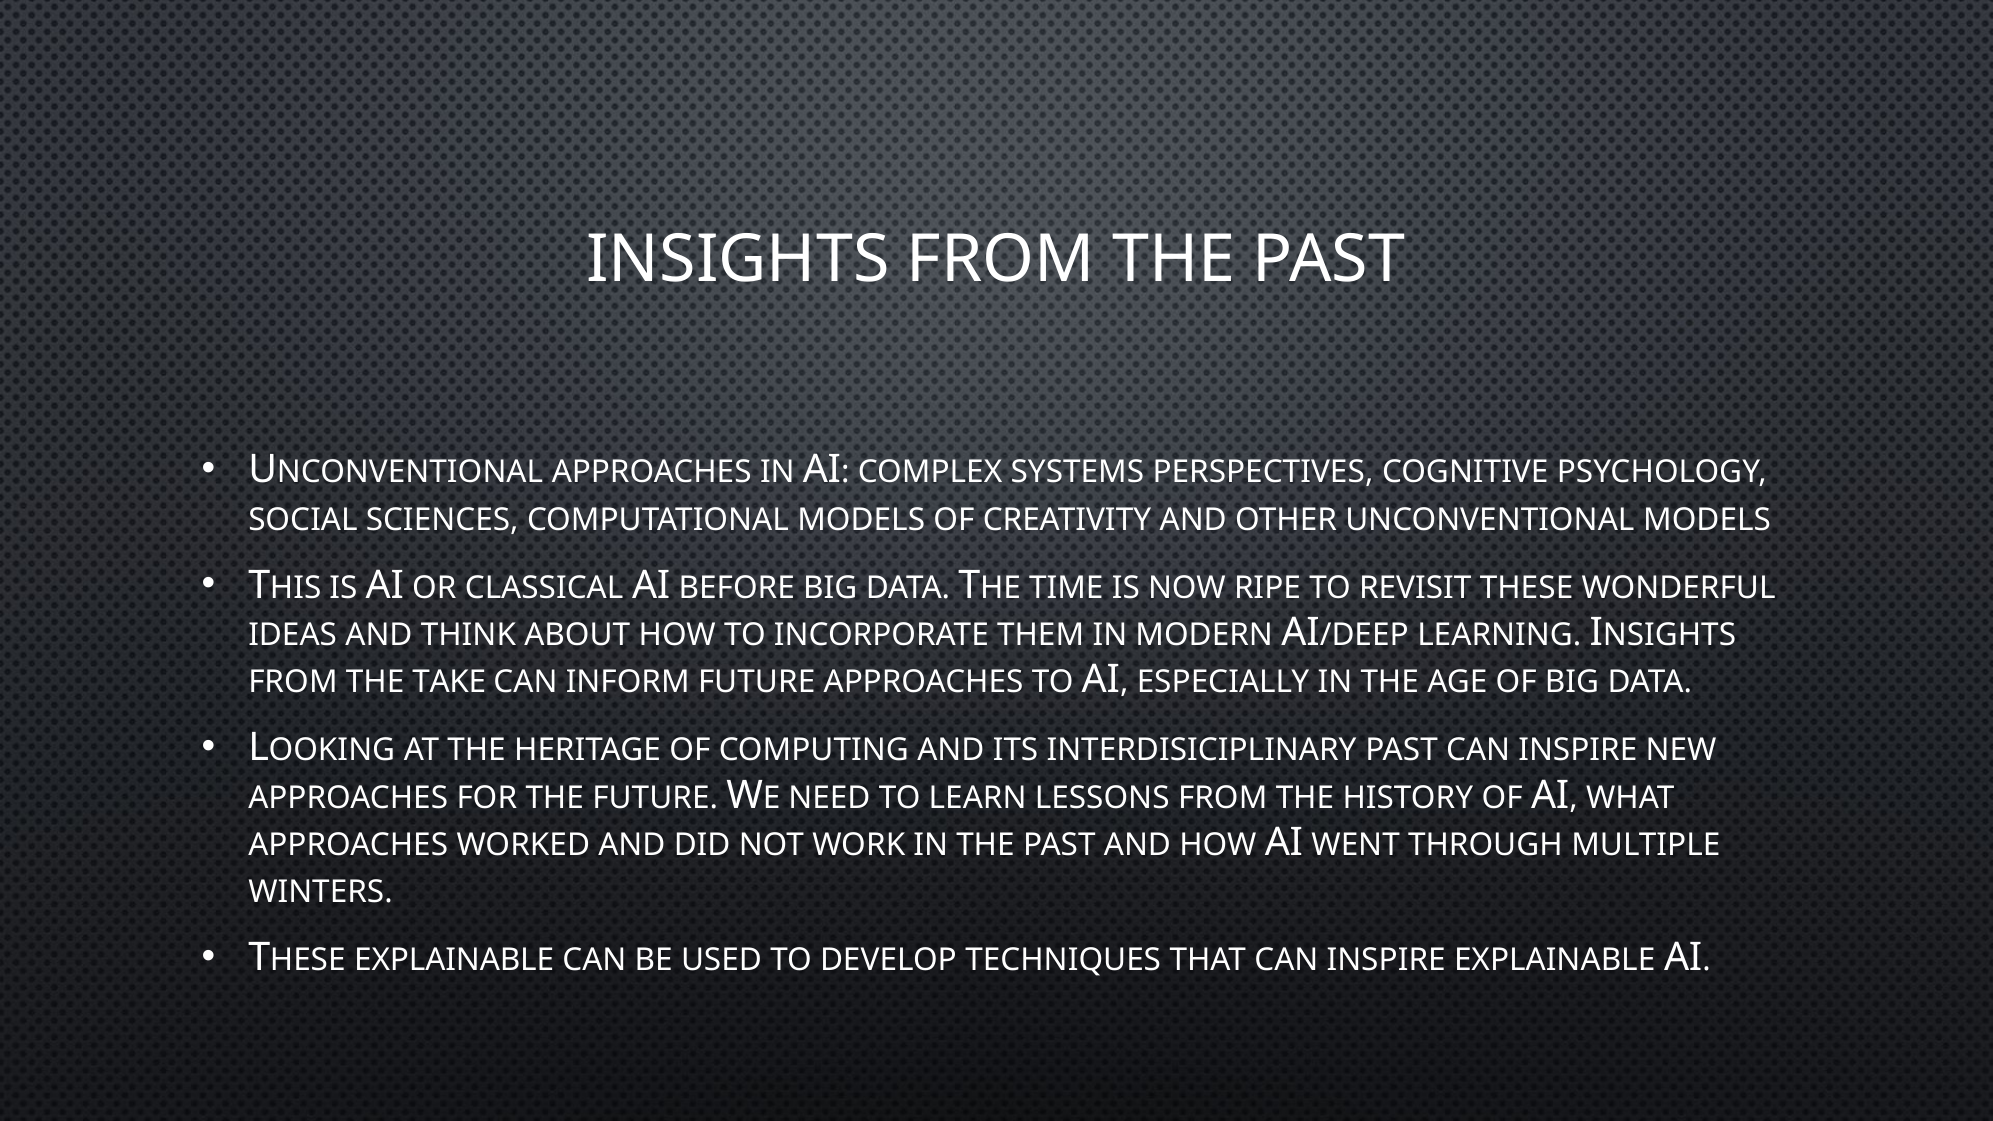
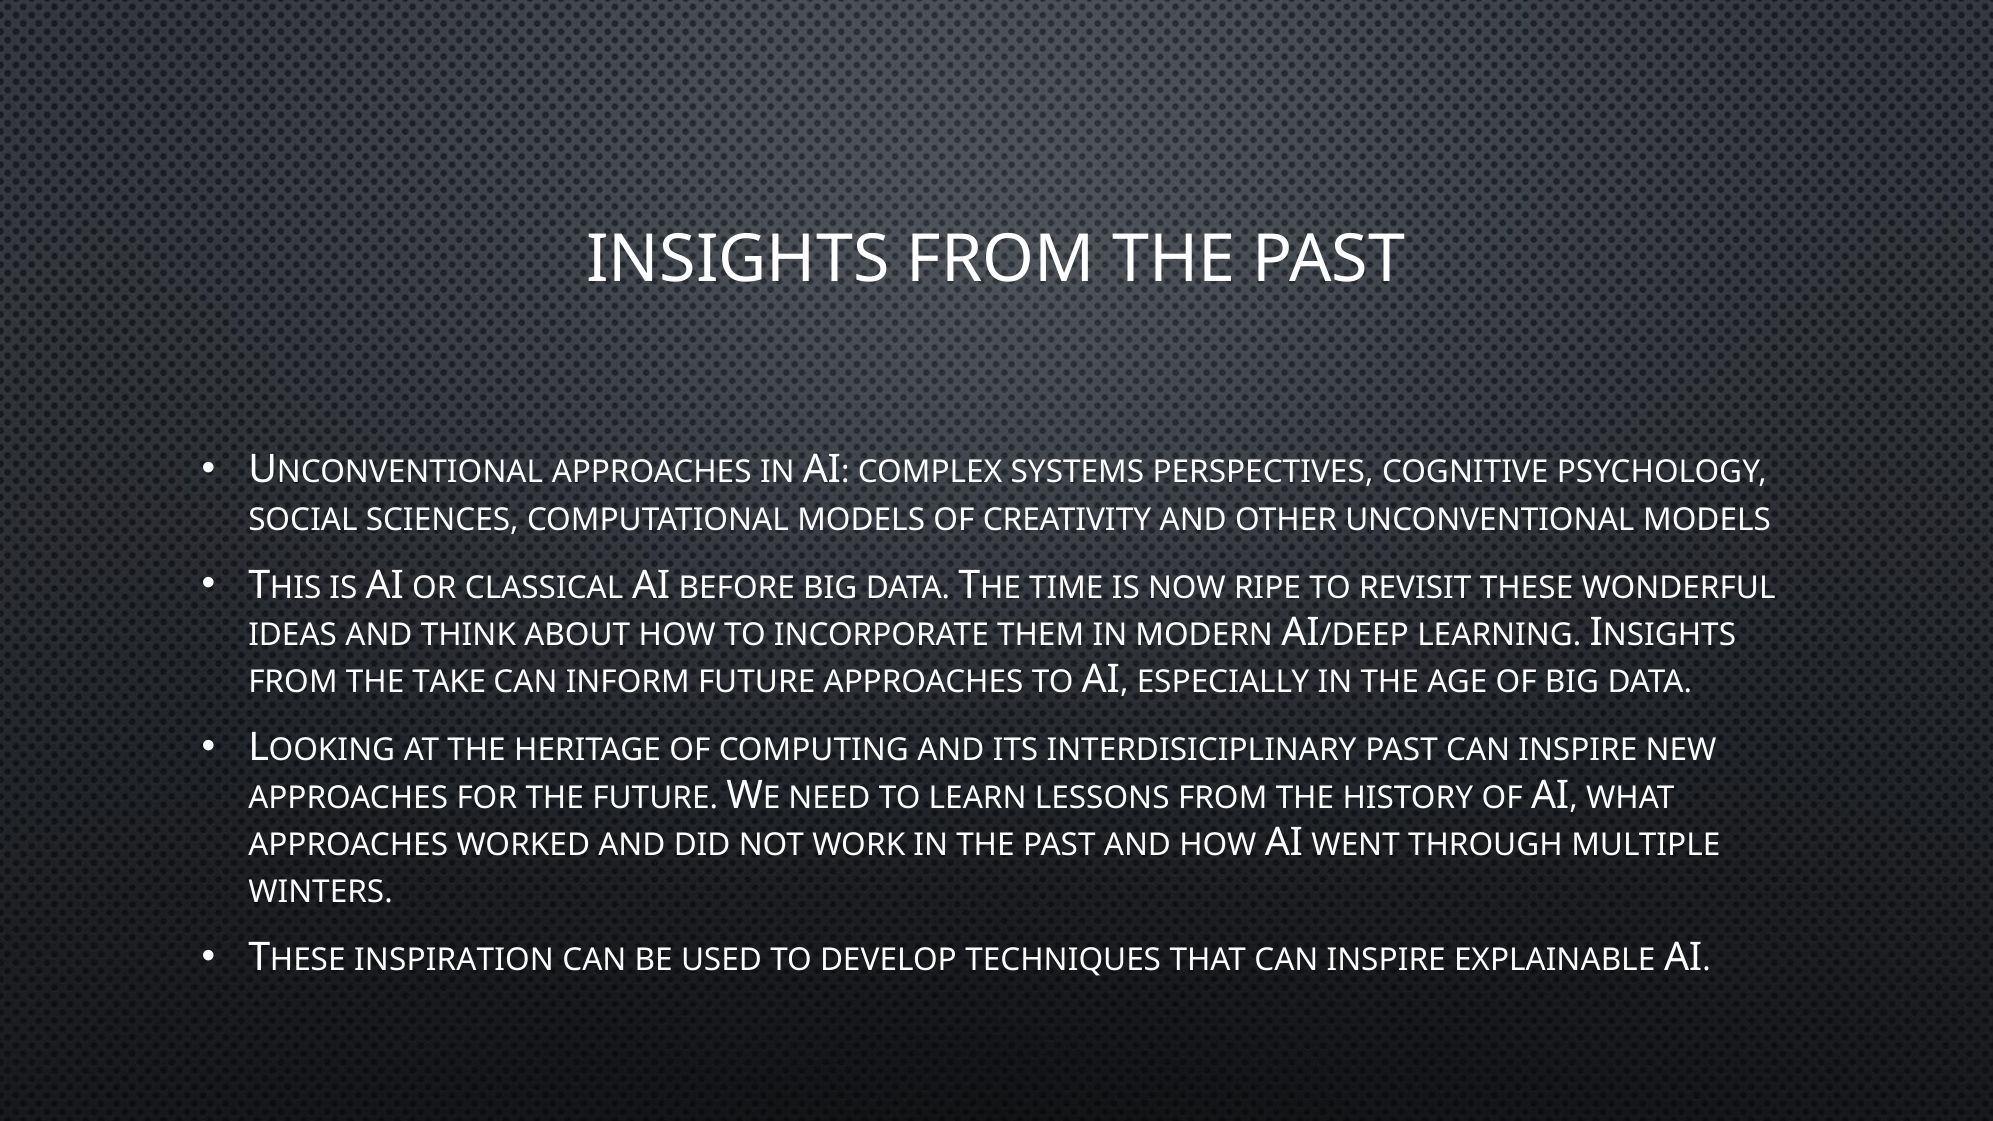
EXPLAINABLE: EXPLAINABLE -> INSPIRATION (454, 961)
